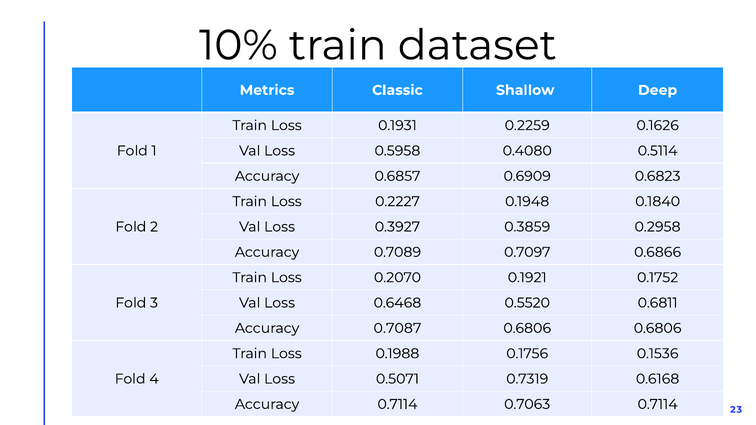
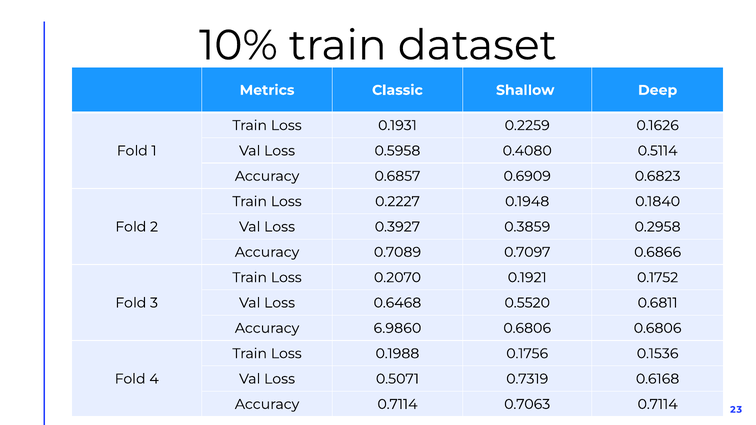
0.7087: 0.7087 -> 6.9860 (397, 328)
